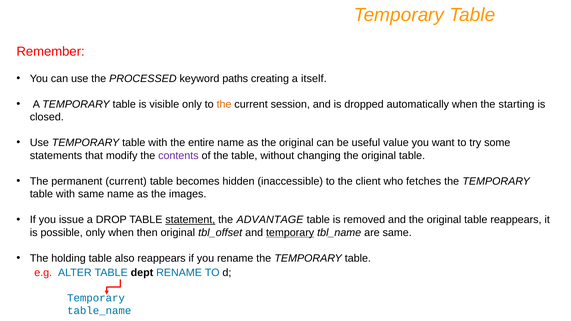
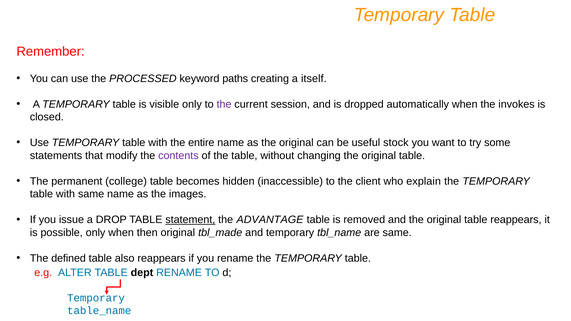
the colour: orange -> purple (224, 104)
starting: starting -> invokes (517, 104)
value: value -> stock (396, 143)
permanent current: current -> college (126, 181)
fetches: fetches -> explain (424, 181)
tbl_offset: tbl_offset -> tbl_made (220, 233)
temporary underline: present -> none (290, 233)
holding: holding -> defined (69, 258)
